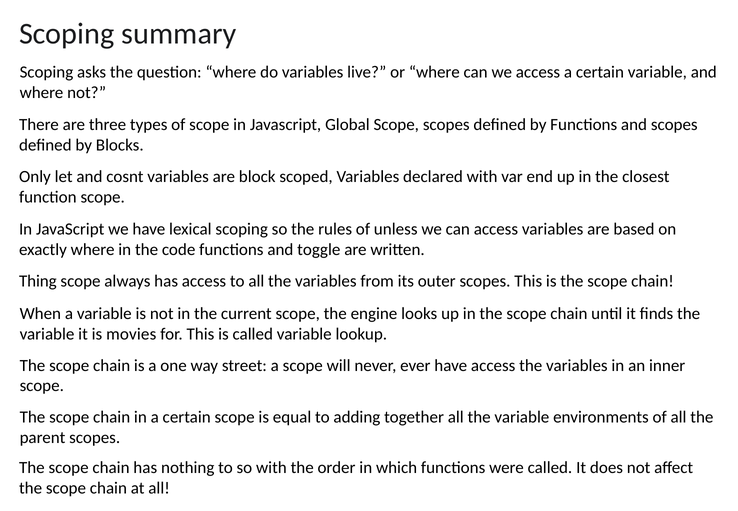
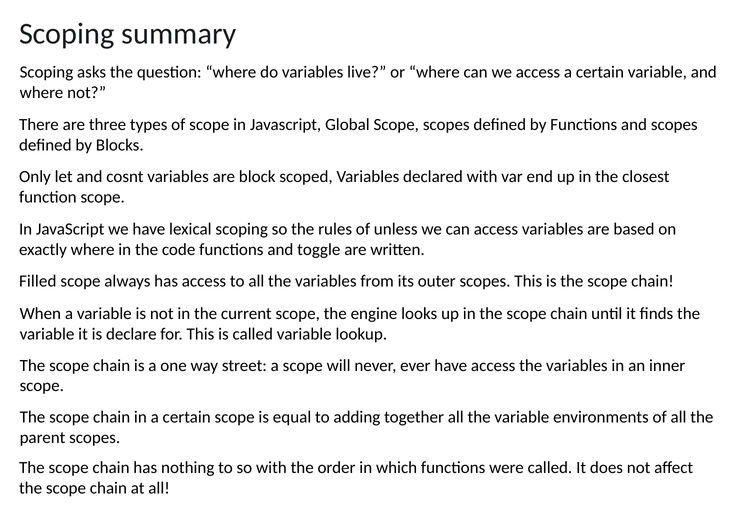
Thing: Thing -> Filled (38, 281)
movies: movies -> declare (131, 334)
